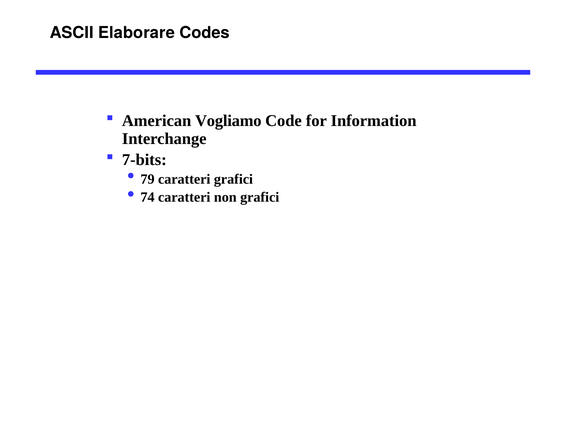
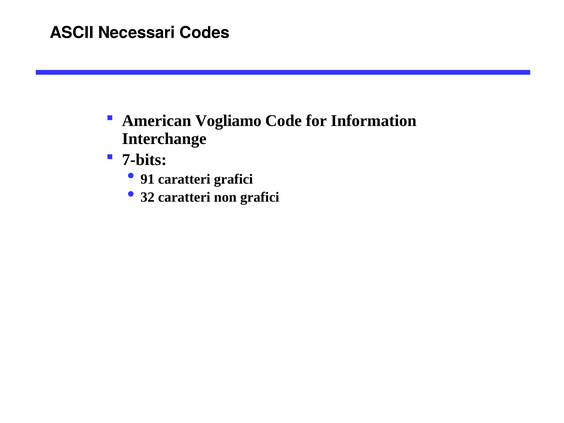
Elaborare: Elaborare -> Necessari (137, 33)
79: 79 -> 91 (148, 179)
74: 74 -> 32 (148, 197)
